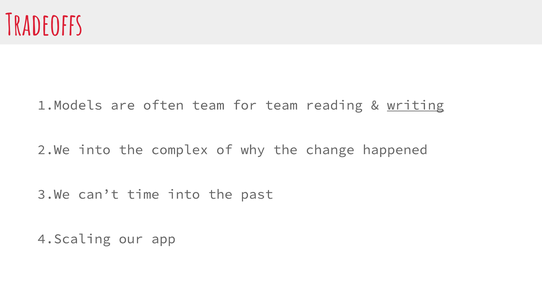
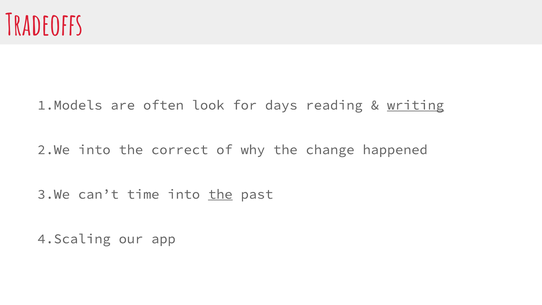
often team: team -> look (208, 105)
for team: team -> days (281, 105)
complex: complex -> correct (180, 150)
the underline: none -> present (220, 194)
